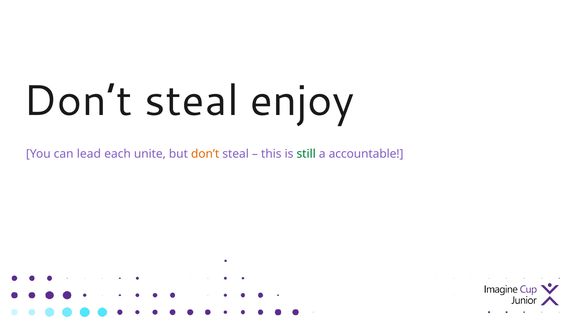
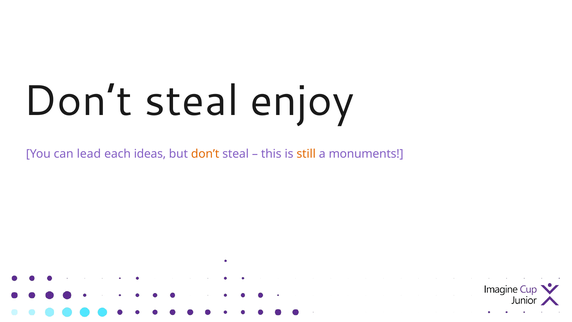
unite: unite -> ideas (150, 154)
still colour: green -> orange (306, 154)
accountable: accountable -> monuments (366, 154)
